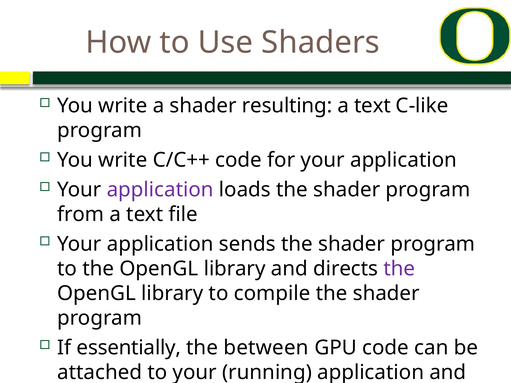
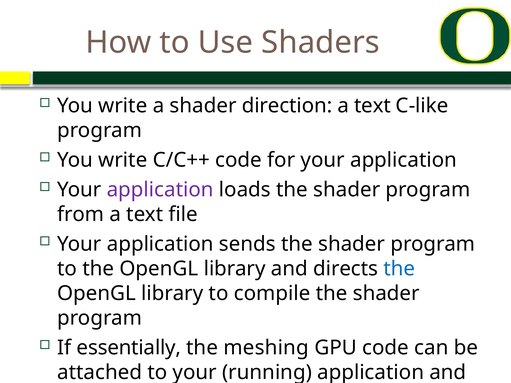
resulting: resulting -> direction (287, 106)
the colour: purple -> blue (399, 269)
between: between -> meshing (266, 348)
